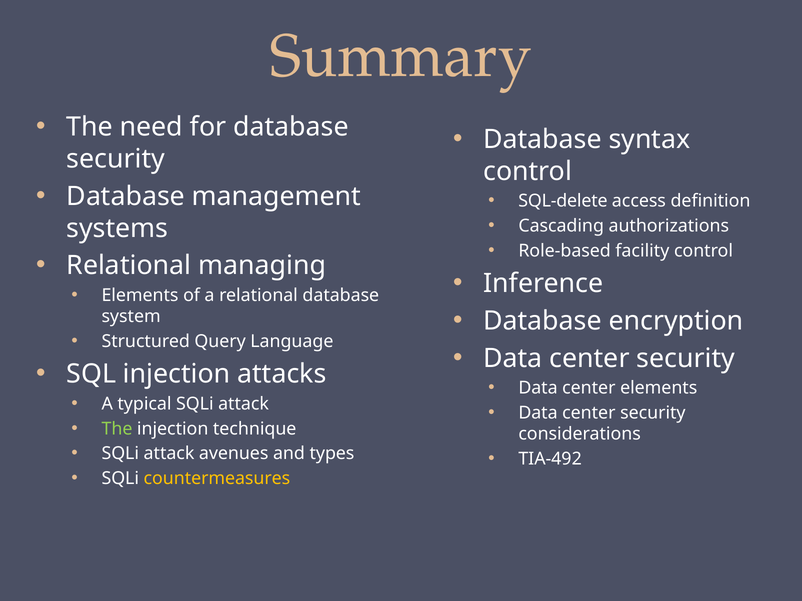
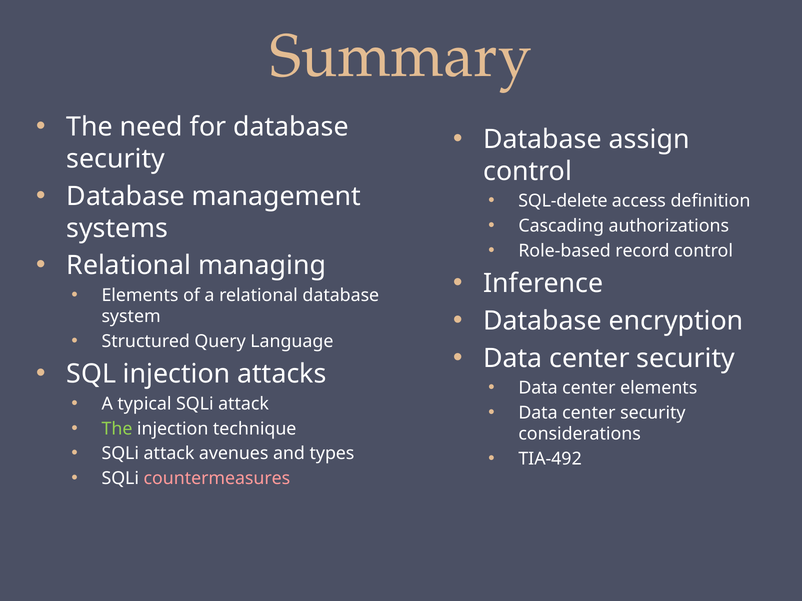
syntax: syntax -> assign (649, 140)
facility: facility -> record (642, 251)
countermeasures colour: yellow -> pink (217, 479)
